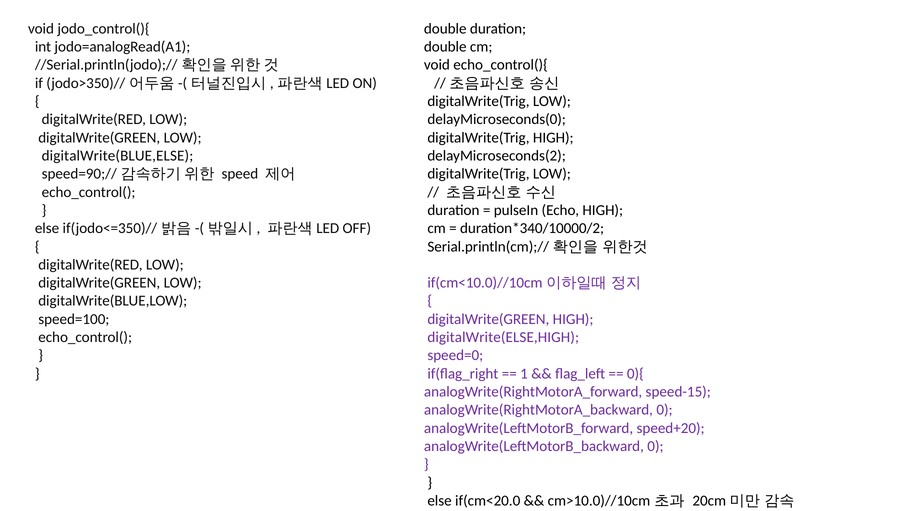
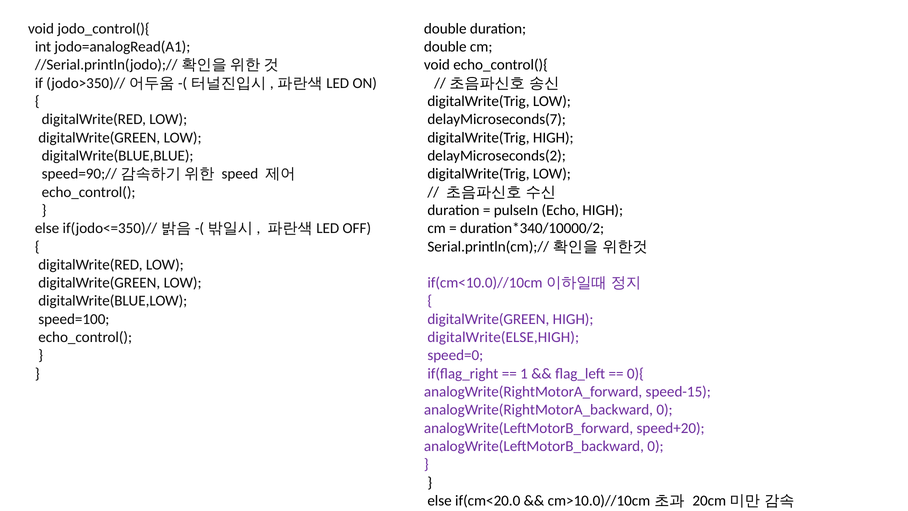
delayMicroseconds(0: delayMicroseconds(0 -> delayMicroseconds(7 (497, 119)
digitalWrite(BLUE,ELSE: digitalWrite(BLUE,ELSE -> digitalWrite(BLUE,BLUE (118, 156)
